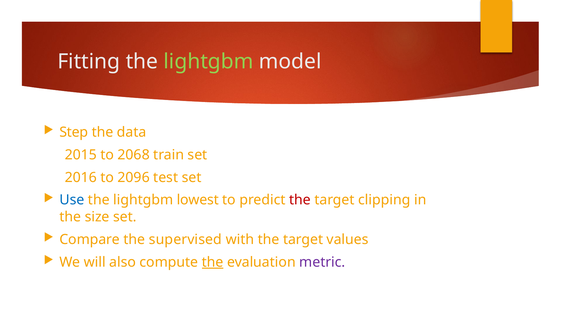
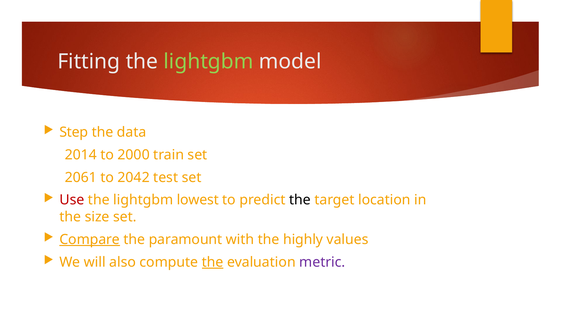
2015: 2015 -> 2014 (81, 155)
2068: 2068 -> 2000 (134, 155)
2016: 2016 -> 2061 (81, 178)
2096: 2096 -> 2042 (134, 178)
Use colour: blue -> red (72, 200)
the colour: red -> black (300, 200)
clipping: clipping -> location (384, 200)
Compare underline: none -> present (90, 240)
supervised: supervised -> paramount (186, 240)
with the target: target -> highly (303, 240)
